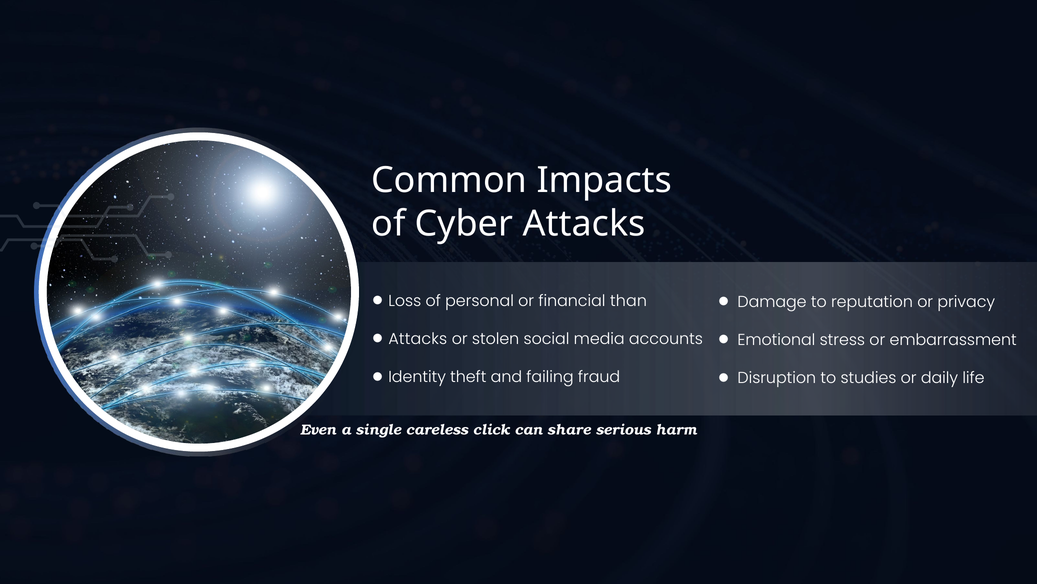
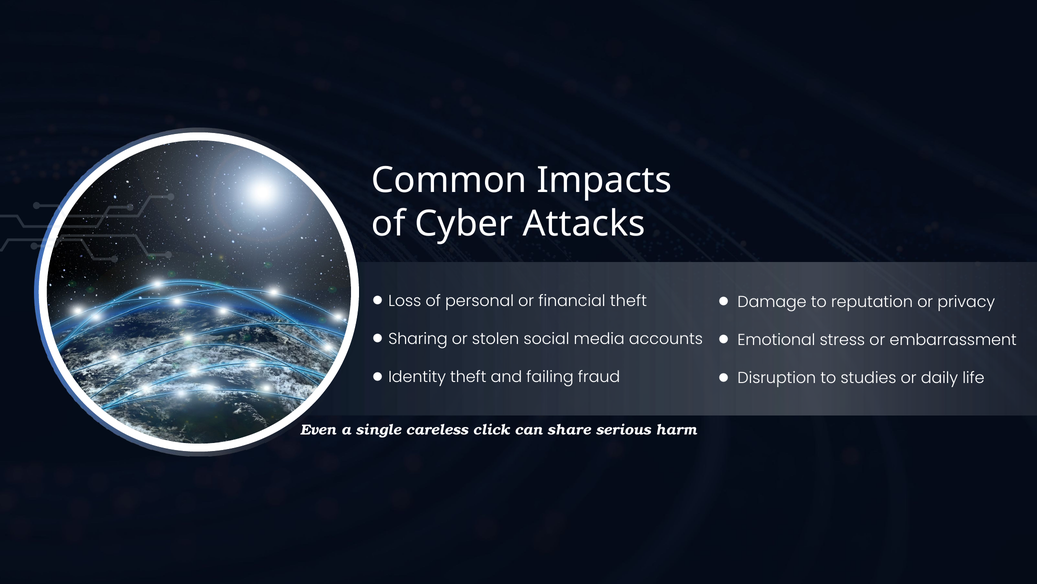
financial than: than -> theft (628, 301)
Attacks: Attacks -> Sharing (418, 339)
